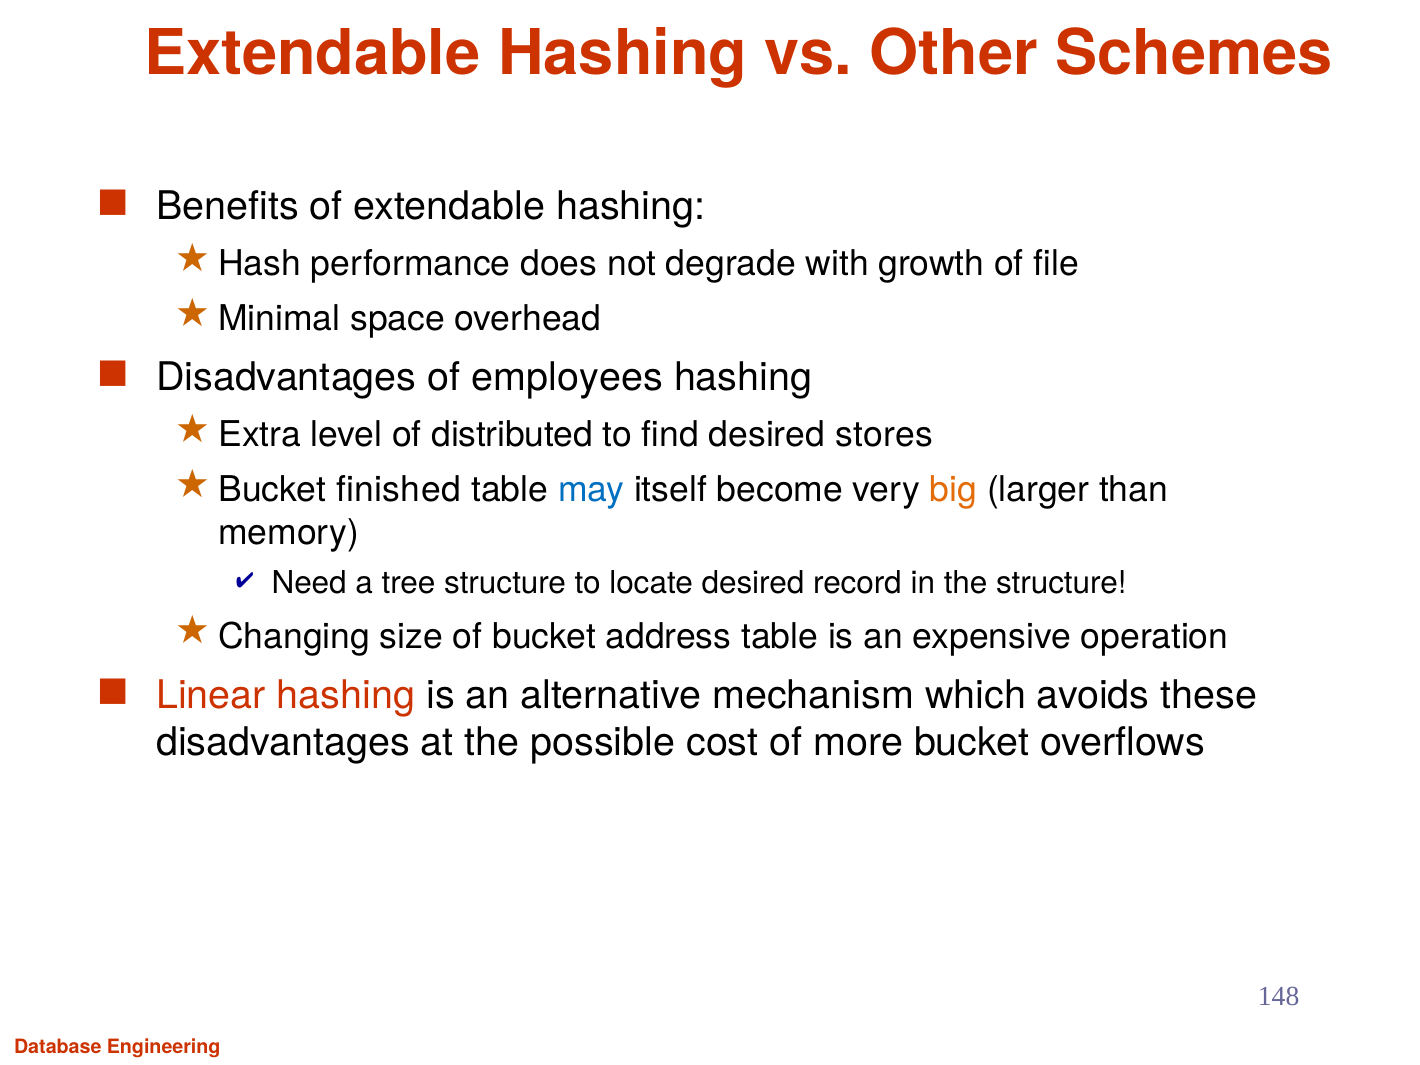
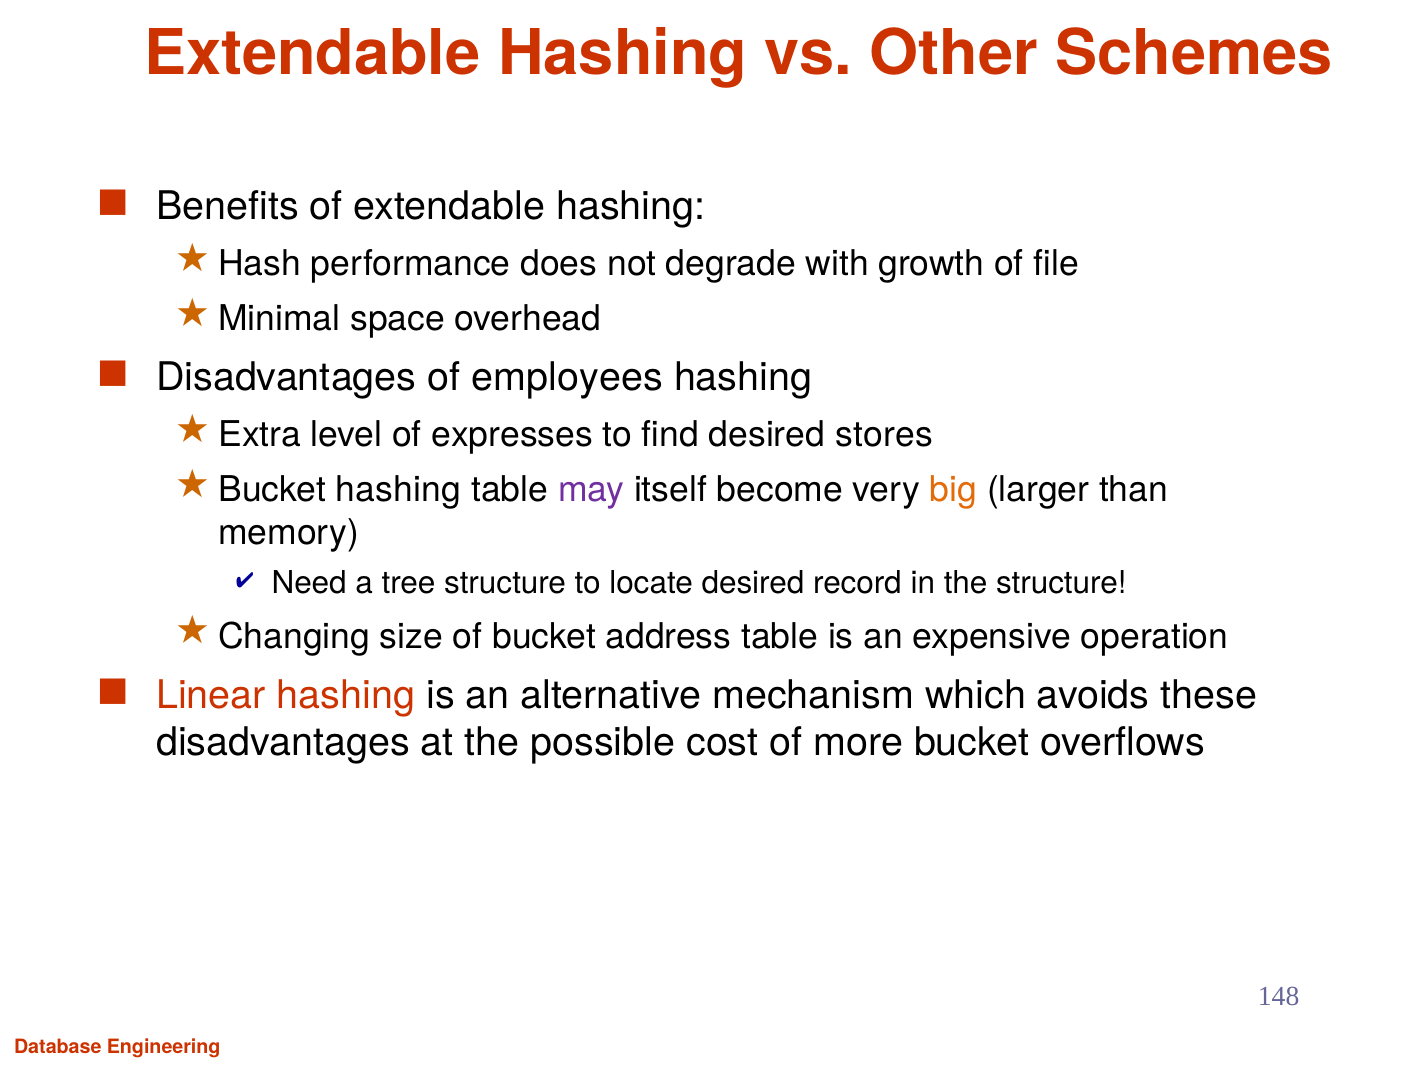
distributed: distributed -> expresses (512, 435)
Bucket finished: finished -> hashing (398, 490)
may colour: blue -> purple (591, 490)
